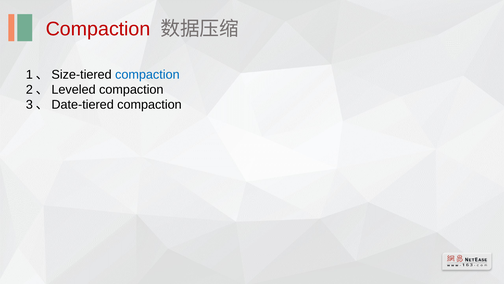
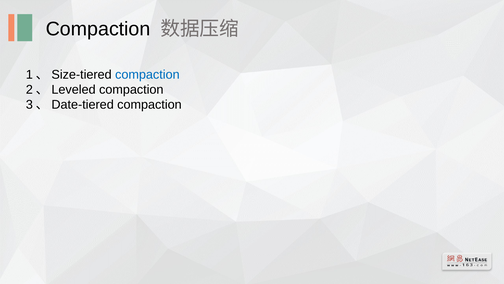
Compaction colour: red -> black (98, 29)
